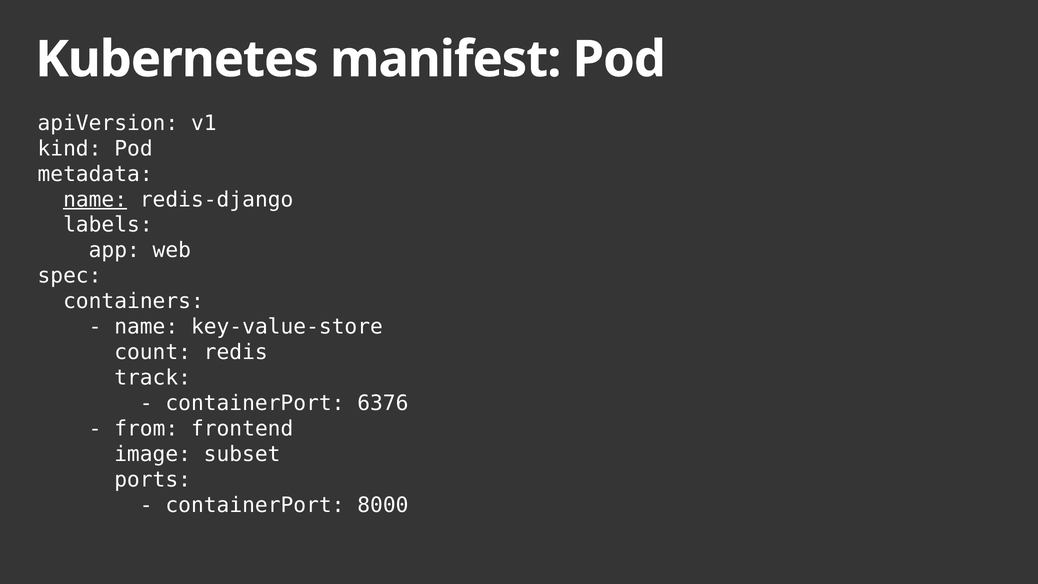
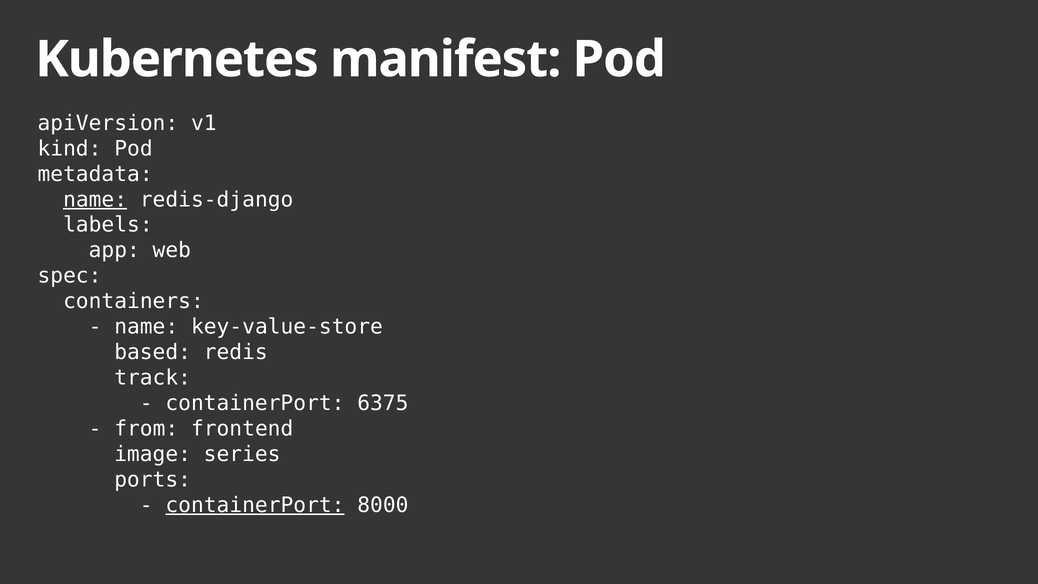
count: count -> based (153, 352)
6376: 6376 -> 6375 (383, 403)
subset: subset -> series (242, 454)
containerPort underline: none -> present (255, 505)
